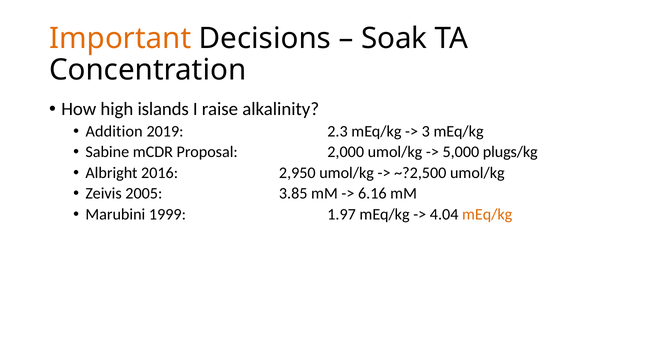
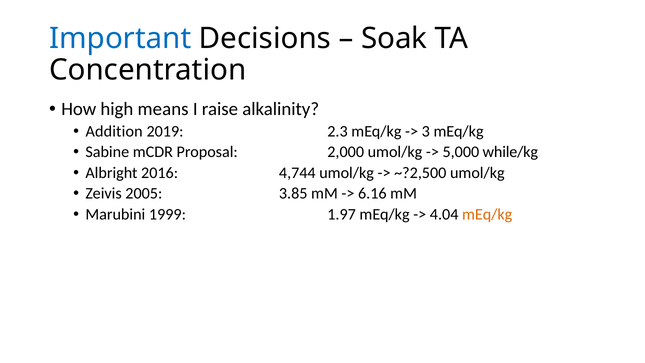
Important colour: orange -> blue (120, 38)
islands: islands -> means (163, 109)
plugs/kg: plugs/kg -> while/kg (510, 152)
2,950: 2,950 -> 4,744 (297, 173)
